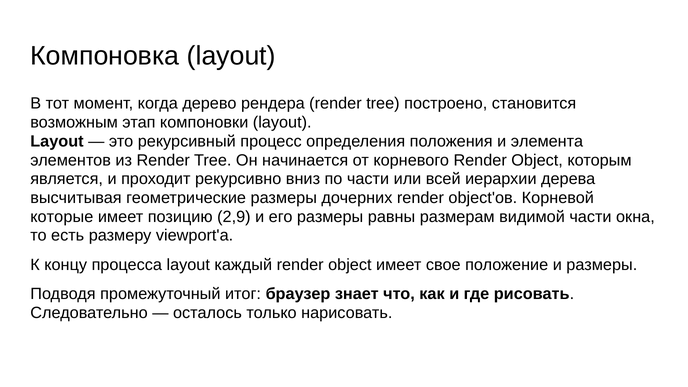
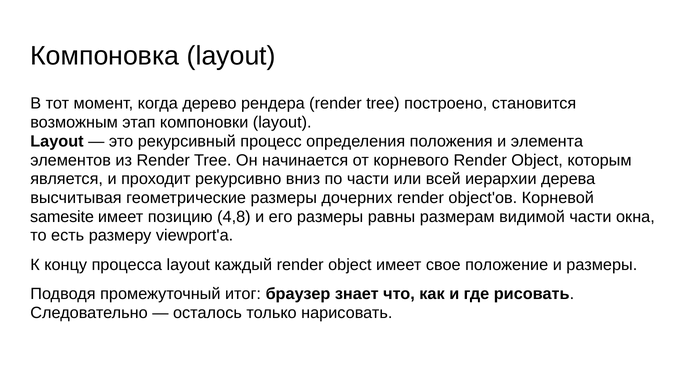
которые: которые -> samesite (62, 217)
2,9: 2,9 -> 4,8 (234, 217)
